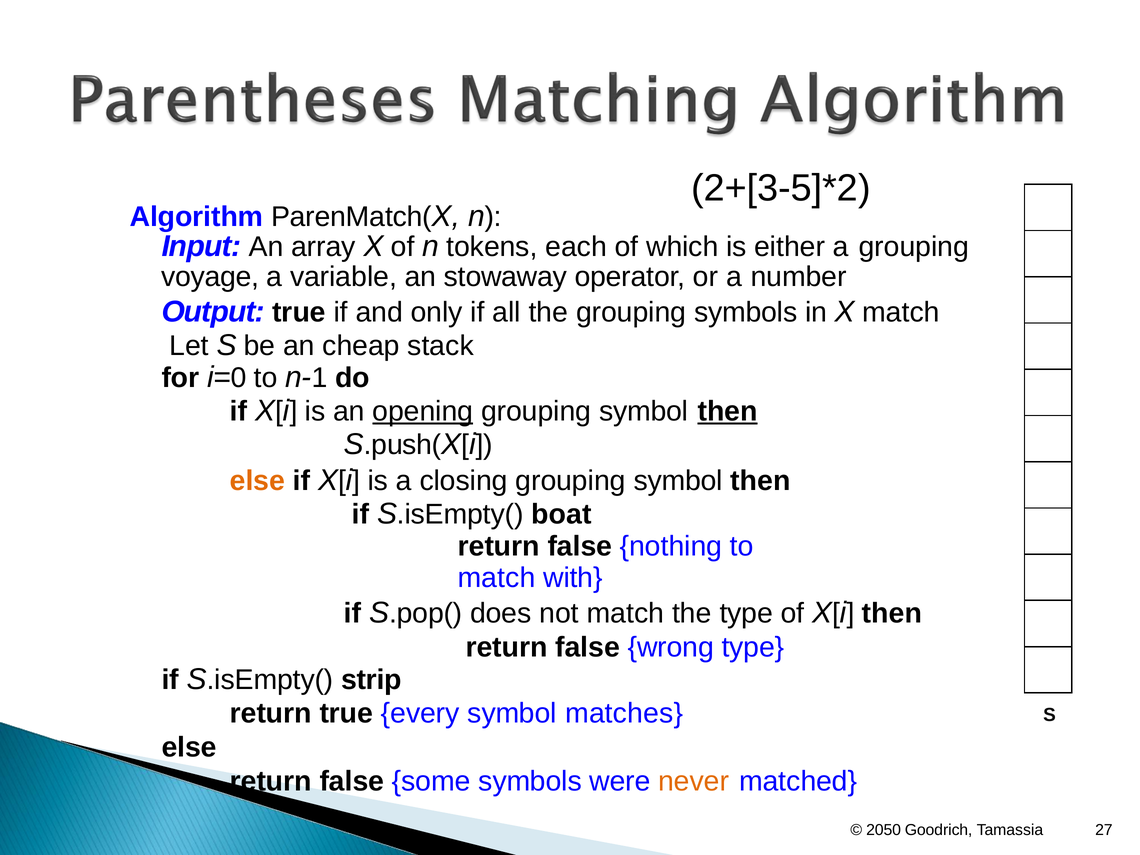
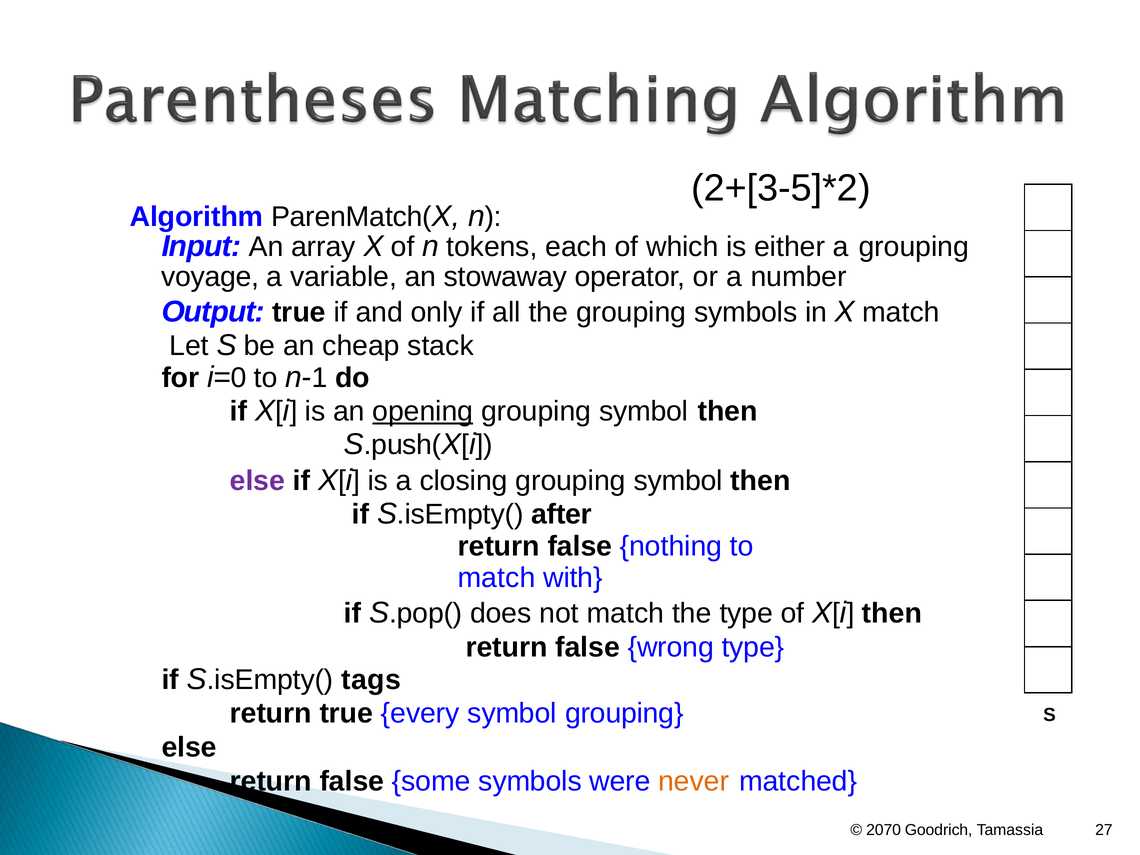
then underline: present -> none (728, 411)
else colour: orange -> purple (257, 481)
boat: boat -> after (562, 515)
strip: strip -> tags (371, 680)
symbol matches: matches -> grouping (624, 714)
2050: 2050 -> 2070 (884, 830)
